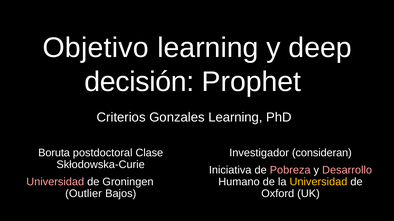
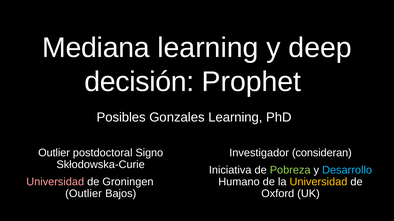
Objetivo: Objetivo -> Mediana (96, 48)
Criterios: Criterios -> Posibles (121, 118)
Boruta: Boruta -> Outlier (54, 153)
Clase: Clase -> Signo (149, 153)
Pobreza colour: pink -> light green (290, 170)
Desarrollo colour: pink -> light blue (347, 170)
